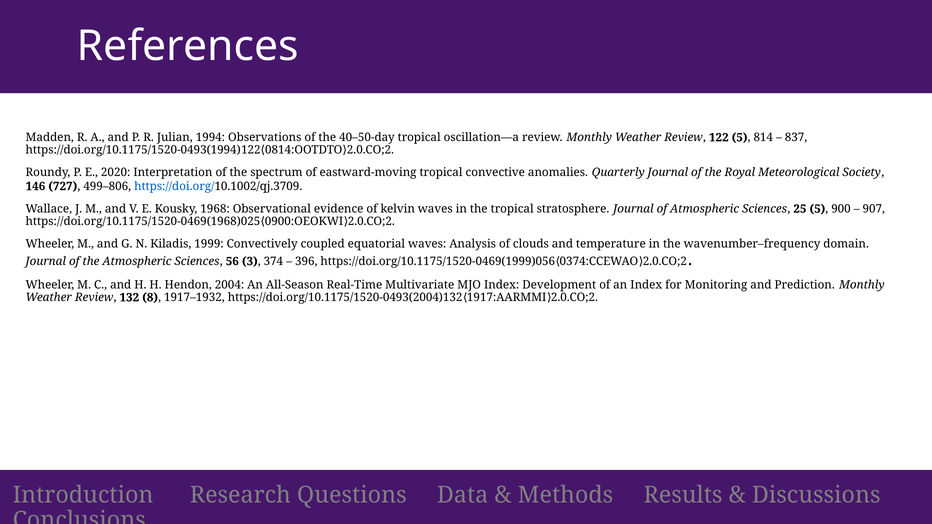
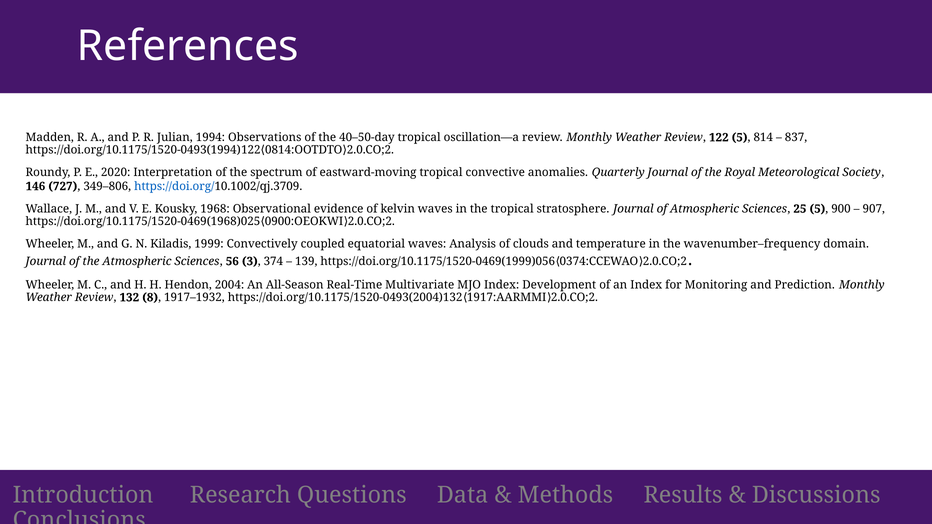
499–806: 499–806 -> 349–806 (107, 186)
396: 396 -> 139 (306, 261)
